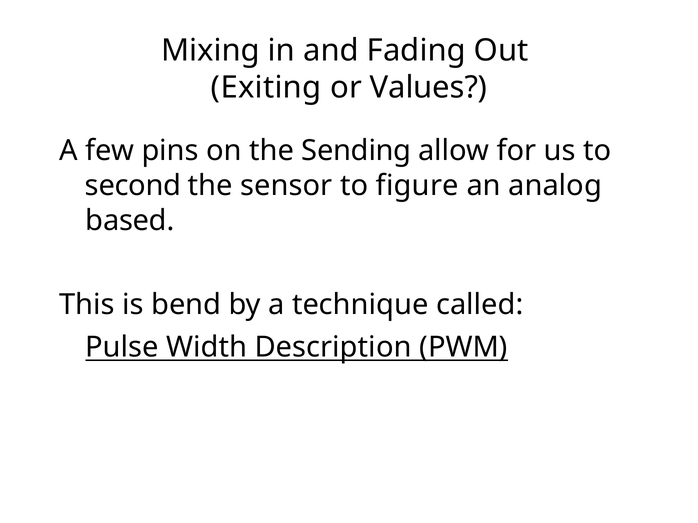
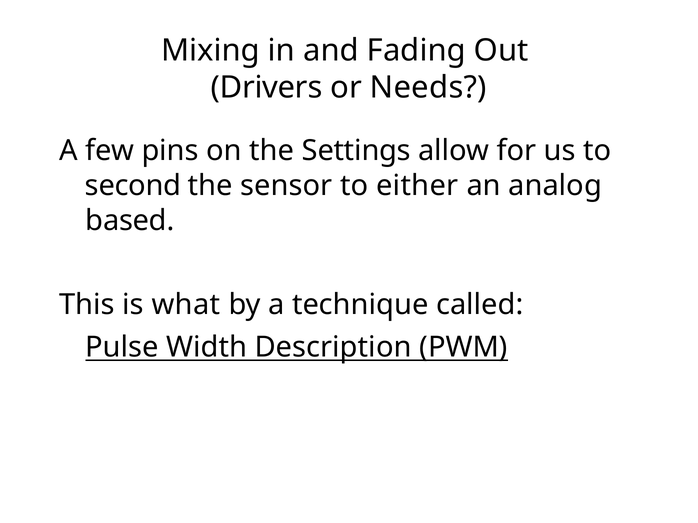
Exiting: Exiting -> Drivers (266, 88)
Values: Values -> Needs (428, 88)
Sending: Sending -> Settings (356, 151)
figure: figure -> either (417, 186)
bend: bend -> what (186, 305)
